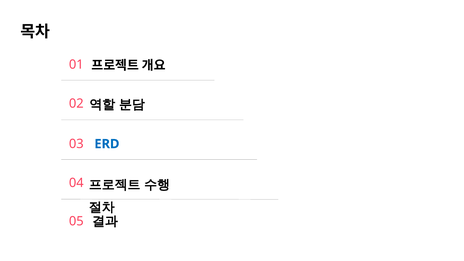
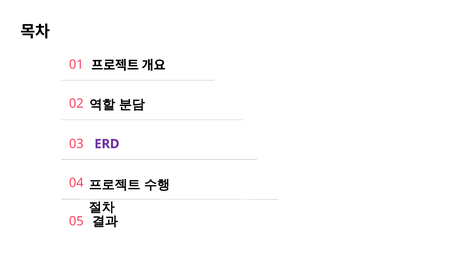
ERD colour: blue -> purple (107, 144)
